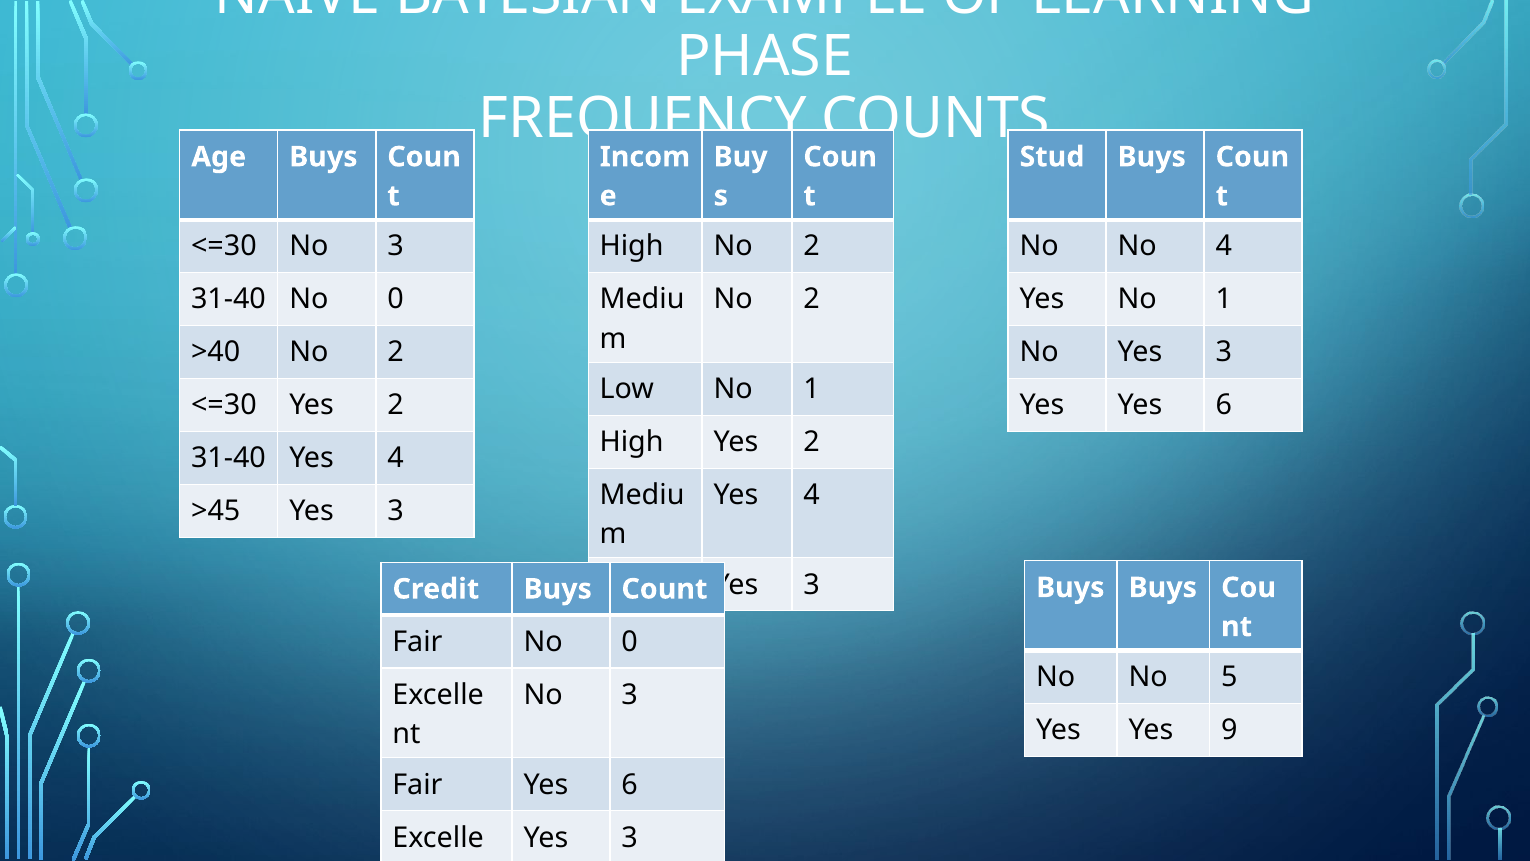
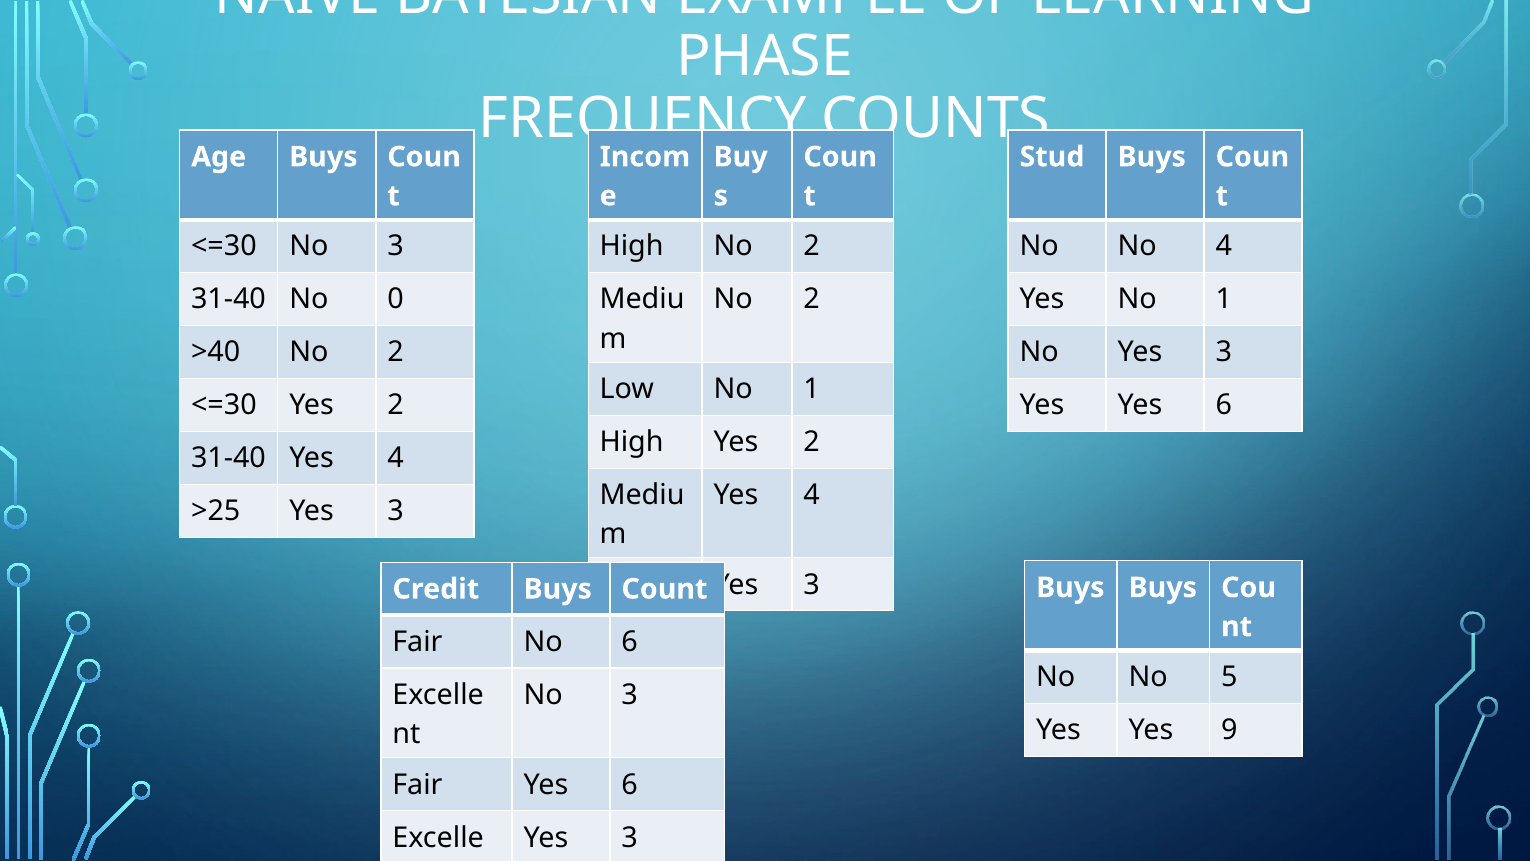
>45: >45 -> >25 (216, 511)
Fair No 0: 0 -> 6 (630, 642)
